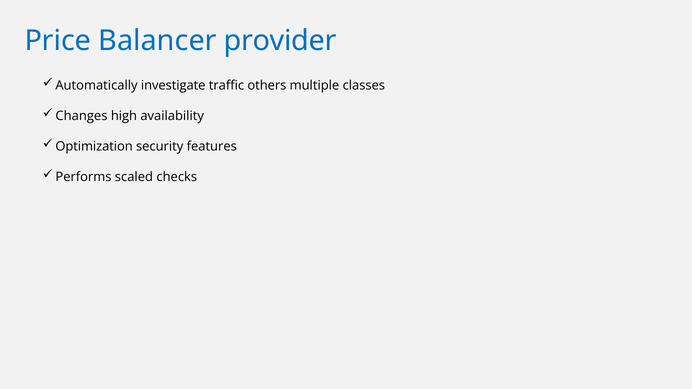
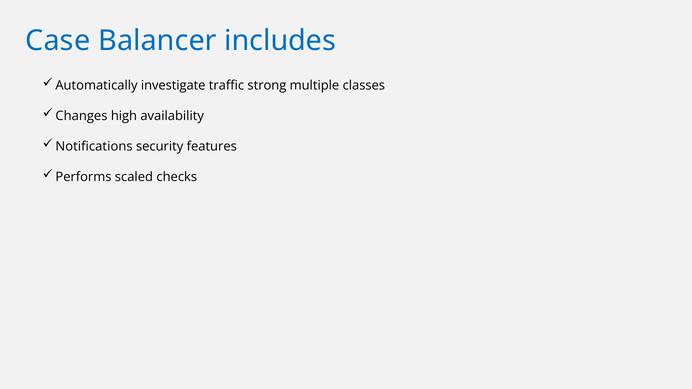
Price: Price -> Case (58, 41)
provider: provider -> includes (280, 41)
others: others -> strong (267, 86)
Optimization: Optimization -> Notifications (94, 147)
